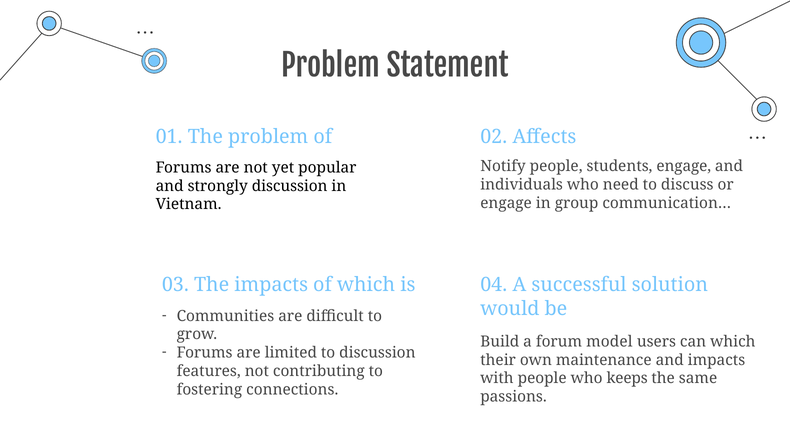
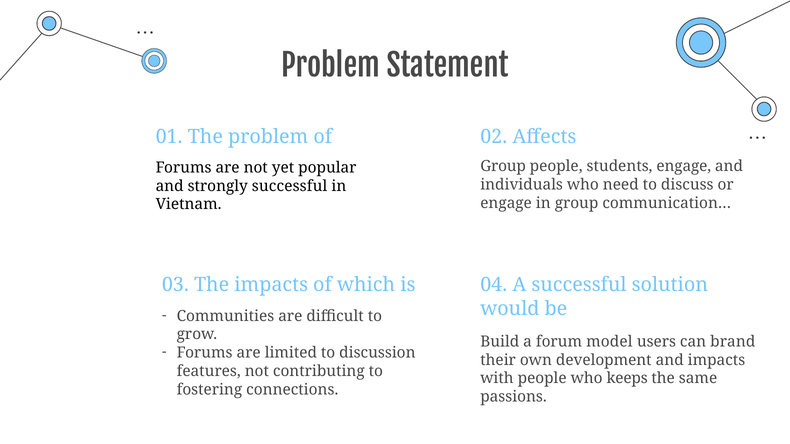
Notify: Notify -> Group (503, 166)
strongly discussion: discussion -> successful (290, 186)
can which: which -> brand (733, 342)
maintenance: maintenance -> development (604, 360)
